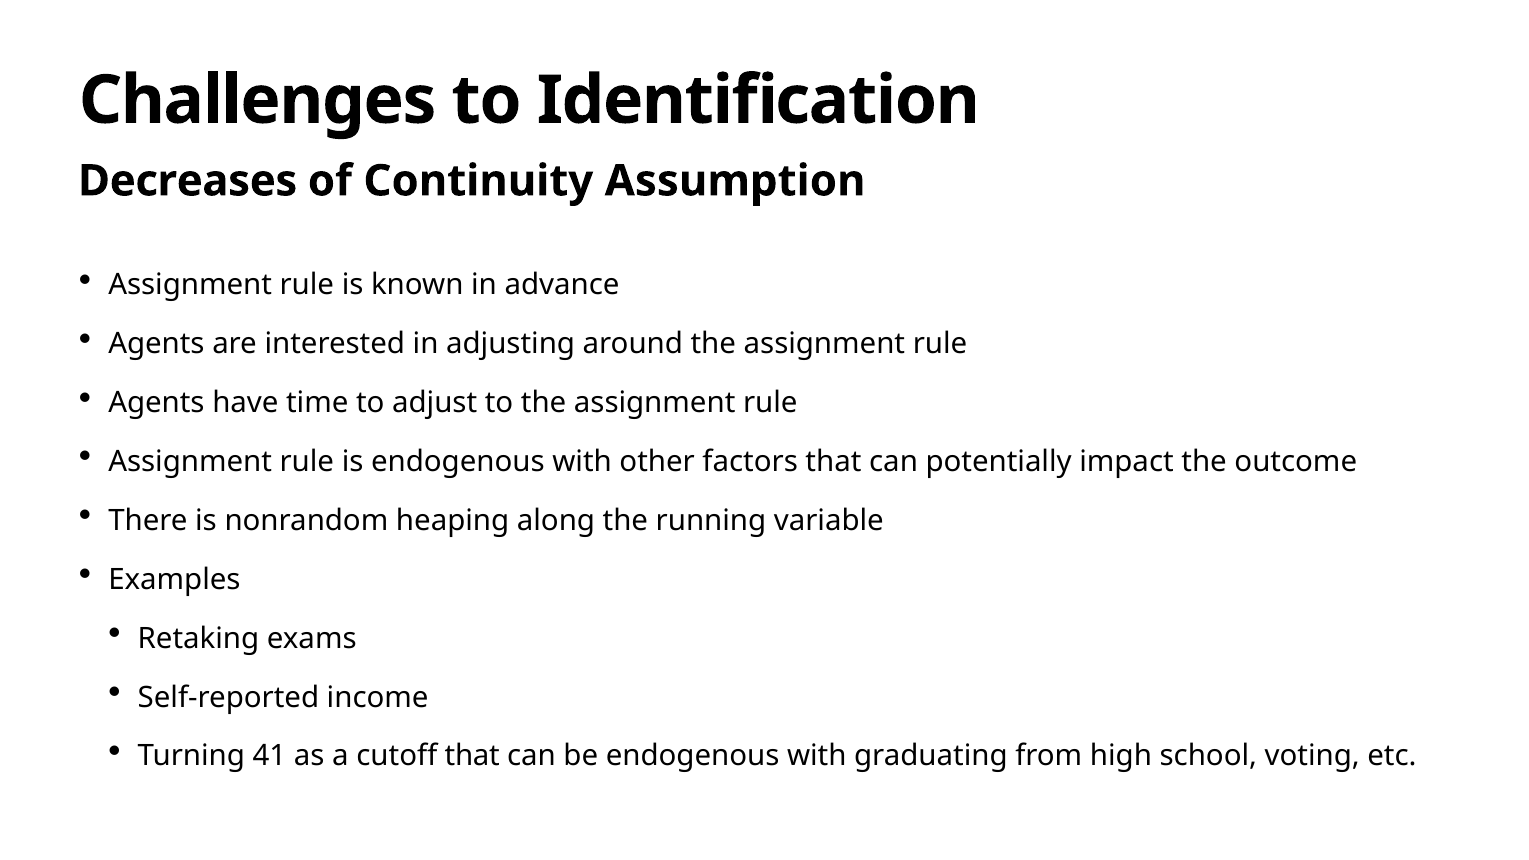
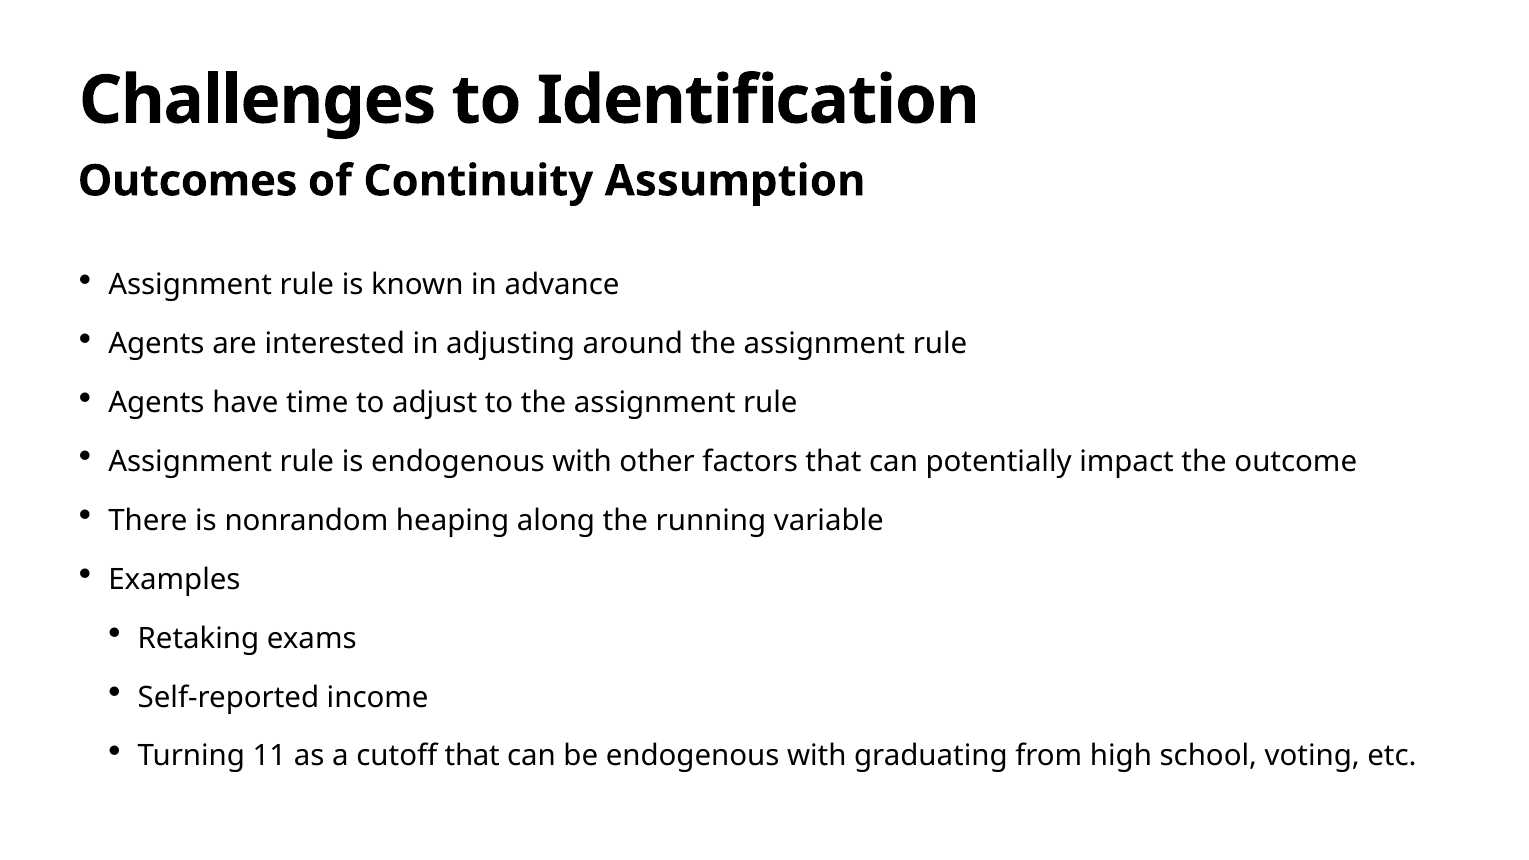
Decreases: Decreases -> Outcomes (188, 181)
41: 41 -> 11 (269, 756)
